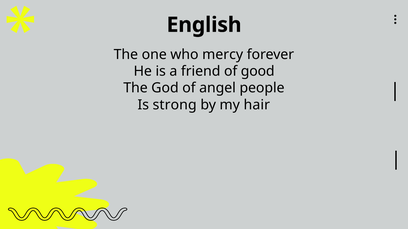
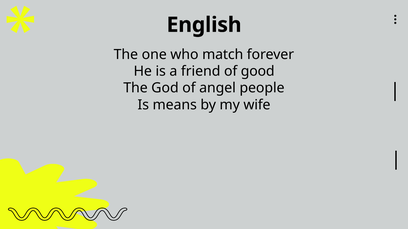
mercy: mercy -> match (223, 55)
strong: strong -> means (175, 105)
hair: hair -> wife (257, 105)
